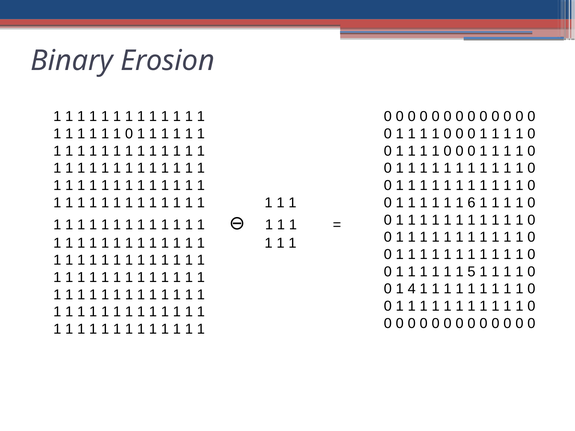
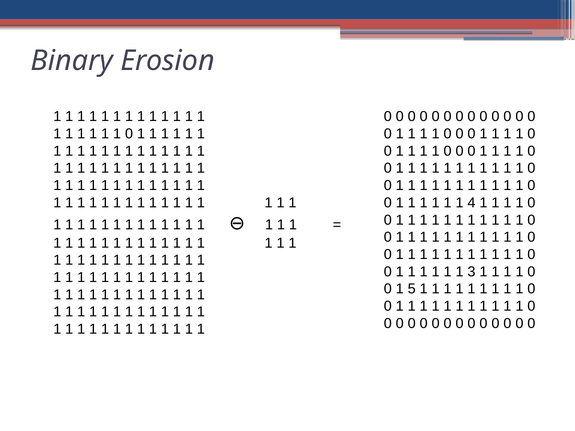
6: 6 -> 4 (471, 203)
5: 5 -> 3 (471, 272)
4: 4 -> 5 (412, 289)
